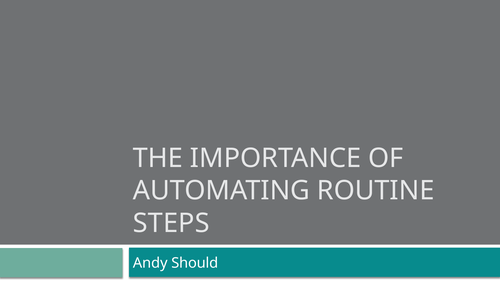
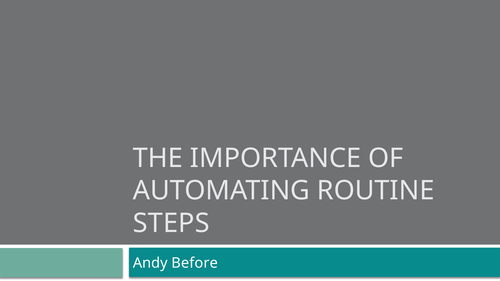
Should: Should -> Before (195, 263)
